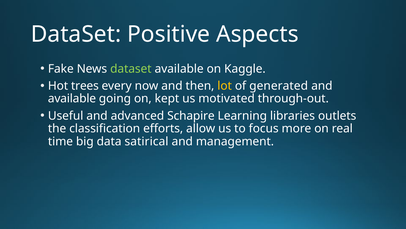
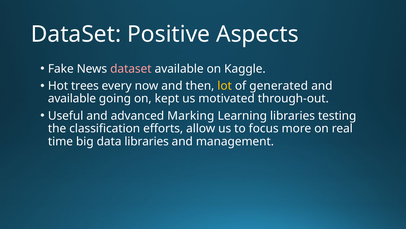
dataset colour: light green -> pink (131, 69)
Schapire: Schapire -> Marking (191, 115)
outlets: outlets -> testing (337, 115)
data satirical: satirical -> libraries (147, 141)
